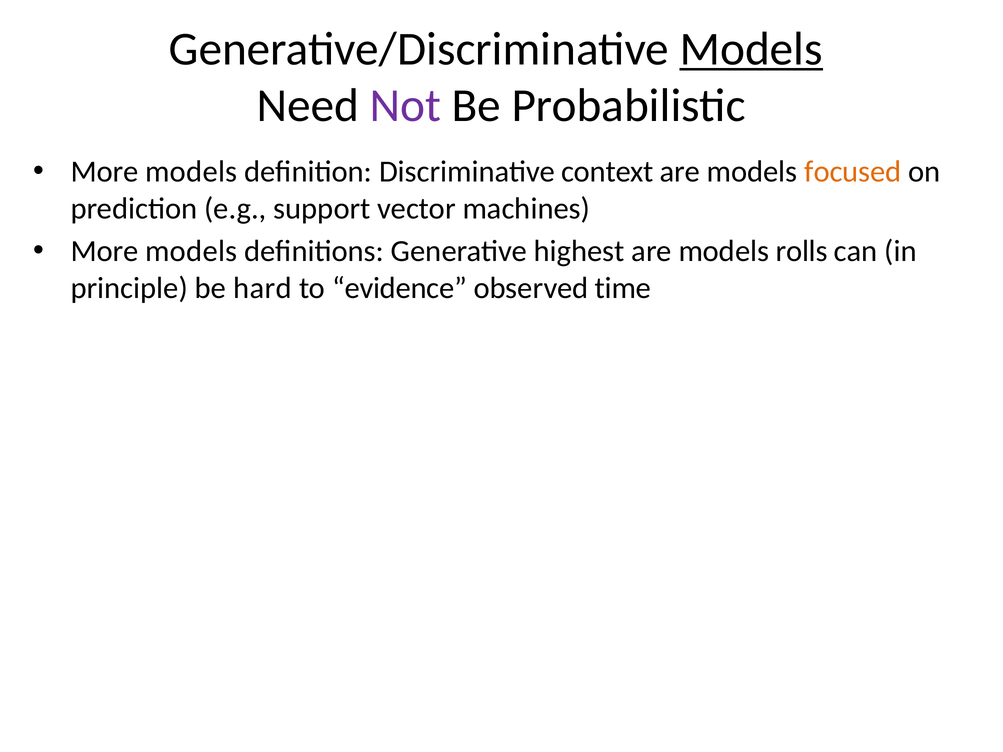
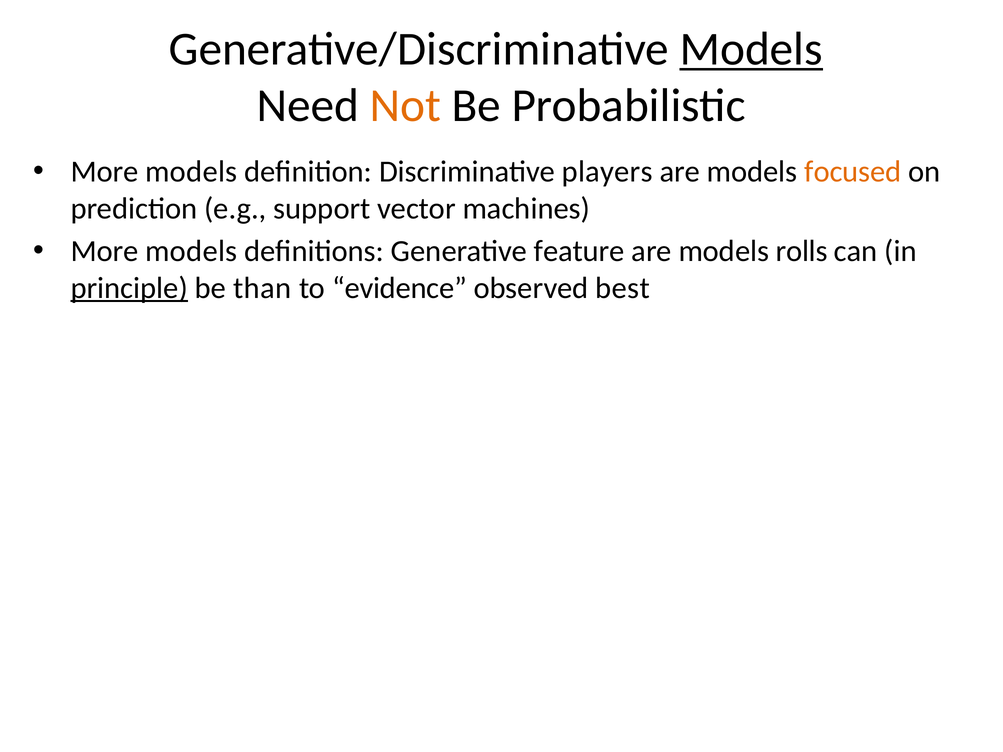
Not colour: purple -> orange (405, 106)
context: context -> players (607, 172)
highest: highest -> feature (579, 251)
principle underline: none -> present (129, 288)
hard: hard -> than (262, 288)
time: time -> best (623, 288)
